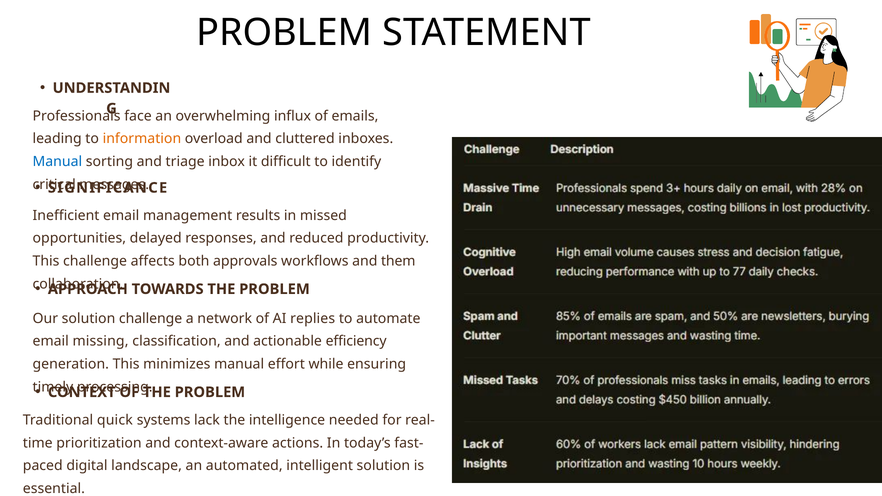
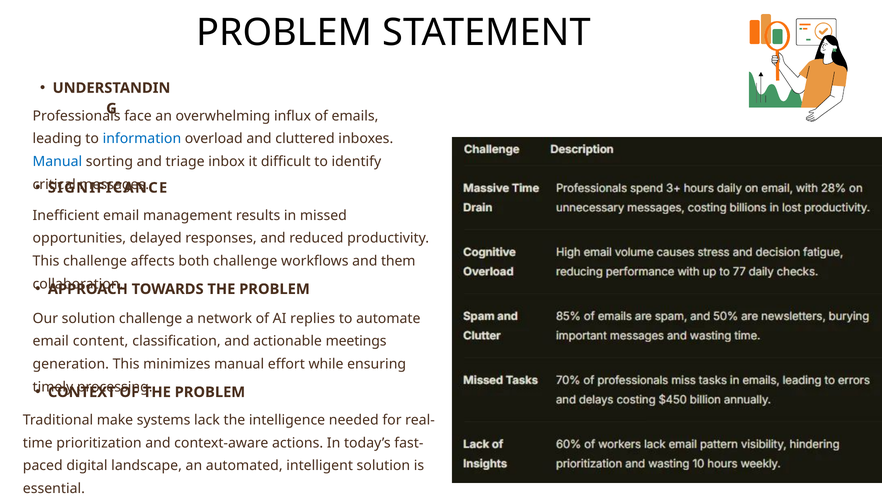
information colour: orange -> blue (142, 139)
both approvals: approvals -> challenge (245, 261)
missing: missing -> content (101, 341)
efficiency: efficiency -> meetings (356, 341)
quick: quick -> make (115, 420)
